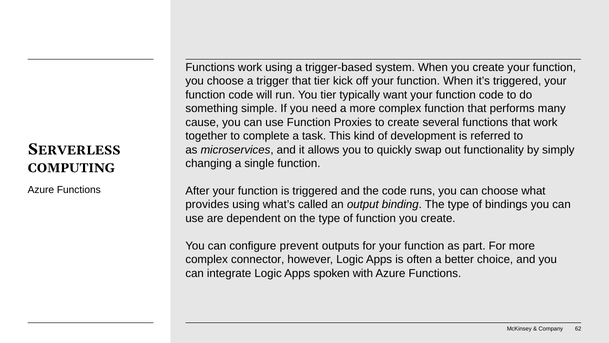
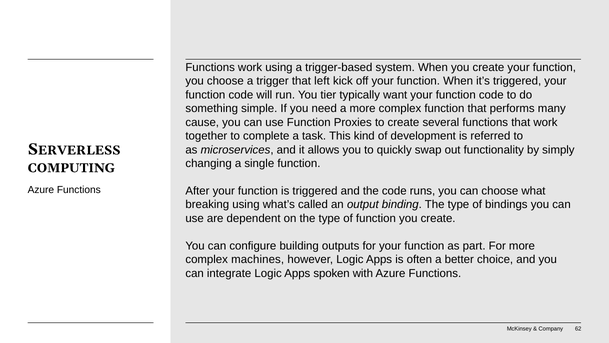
that tier: tier -> left (322, 81)
provides: provides -> breaking (207, 204)
prevent: prevent -> building (299, 246)
connector: connector -> machines (258, 259)
